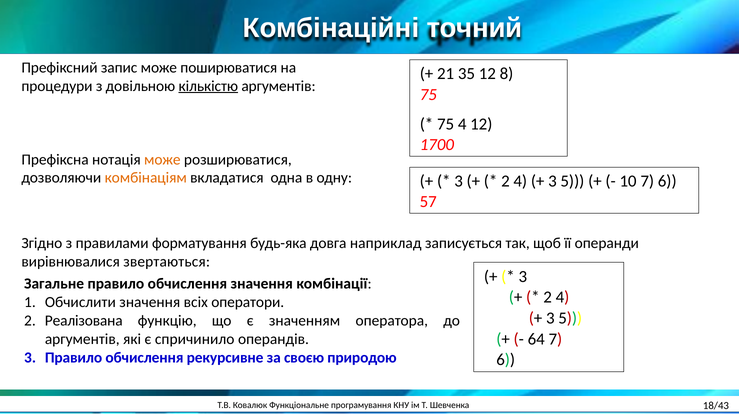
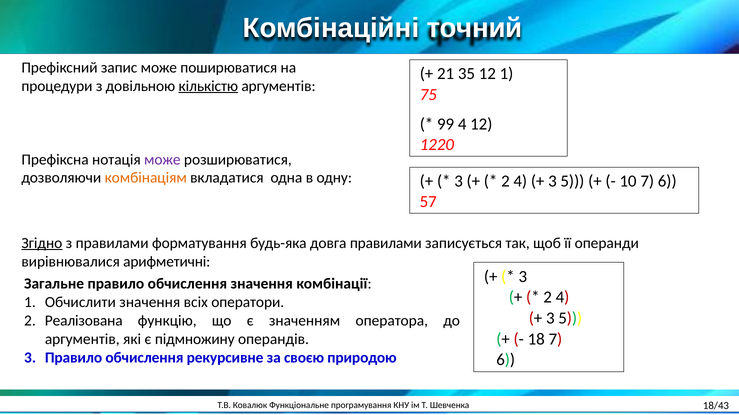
12 8: 8 -> 1 (507, 74)
75: 75 -> 99 (446, 124)
1700: 1700 -> 1220 (437, 145)
може colour: orange -> purple (162, 160)
Згідно underline: none -> present (42, 243)
довга наприклад: наприклад -> правилами (386, 243)
звертаються: звертаються -> арифметичні (167, 262)
64: 64 -> 18 (536, 340)
спричинило: спричинило -> підмножину (195, 340)
